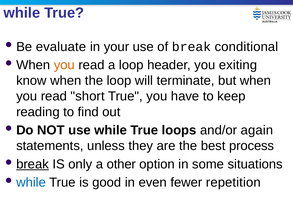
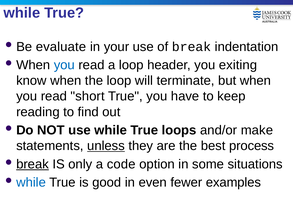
conditional: conditional -> indentation (247, 47)
you colour: orange -> blue (64, 65)
again: again -> make (257, 130)
unless underline: none -> present (106, 146)
other: other -> code (121, 164)
repetition: repetition -> examples (233, 182)
